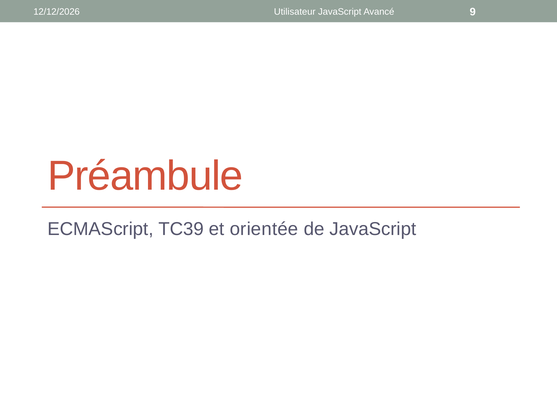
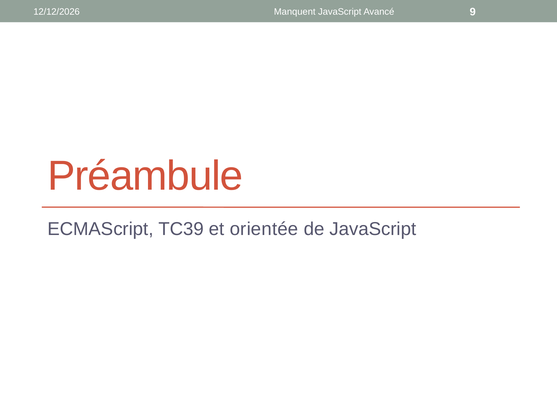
Utilisateur: Utilisateur -> Manquent (295, 12)
